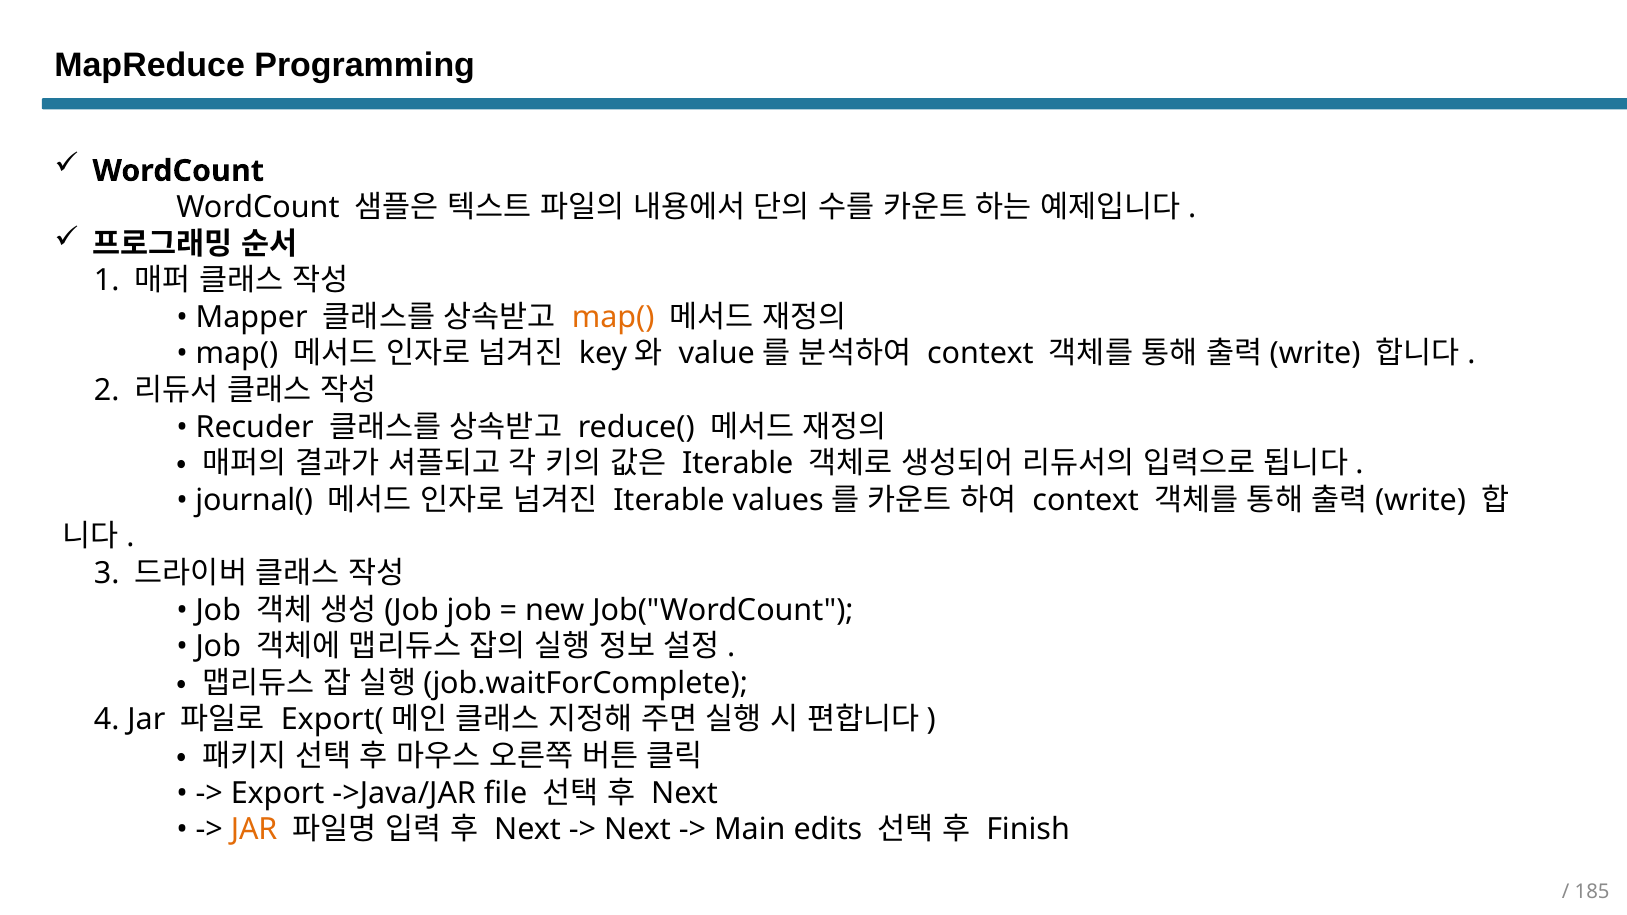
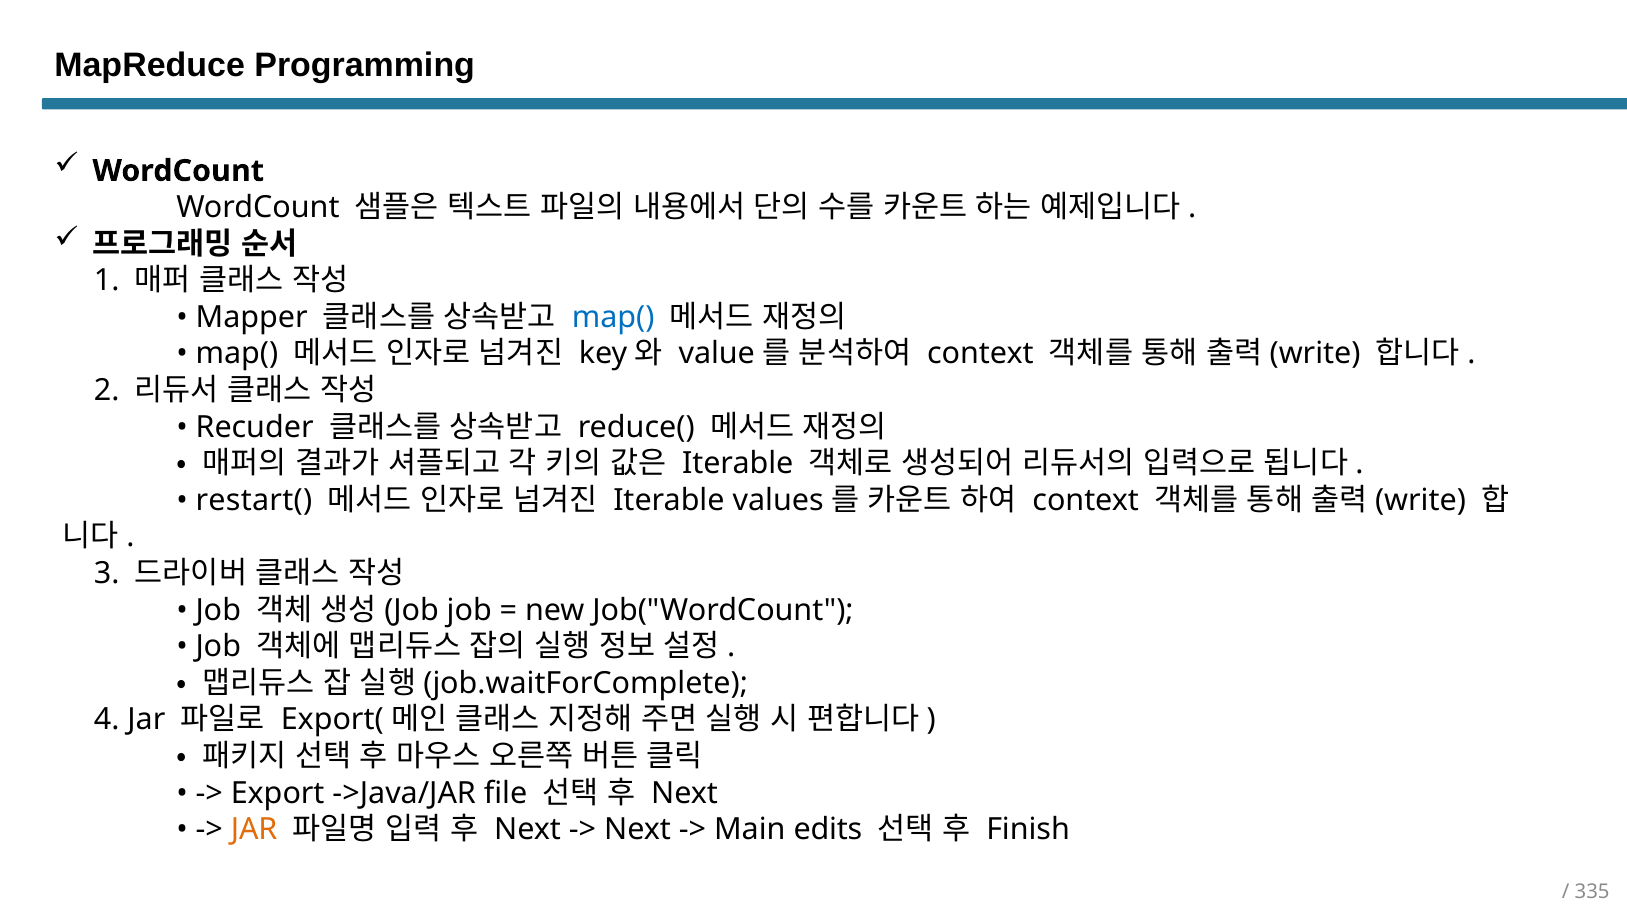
map( colour: orange -> blue (613, 317)
journal(: journal( -> restart( (254, 500)
185: 185 -> 335 (1592, 892)
